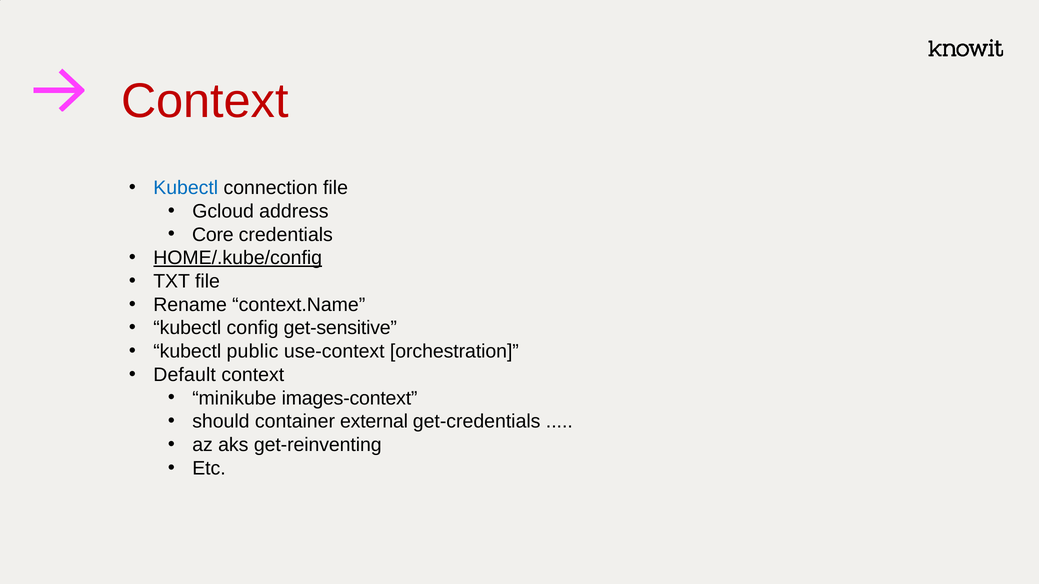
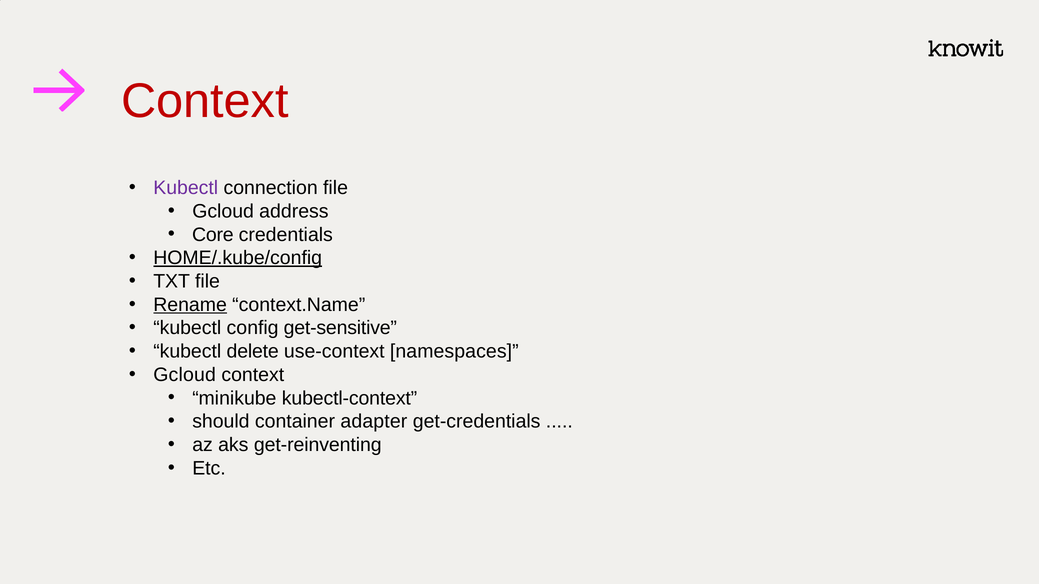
Kubectl colour: blue -> purple (186, 188)
Rename underline: none -> present (190, 305)
public: public -> delete (253, 352)
orchestration: orchestration -> namespaces (454, 352)
Default: Default -> Gcloud (185, 375)
images-context: images-context -> kubectl-context (350, 398)
external: external -> adapter (374, 422)
